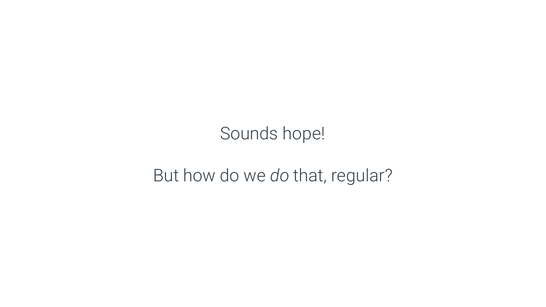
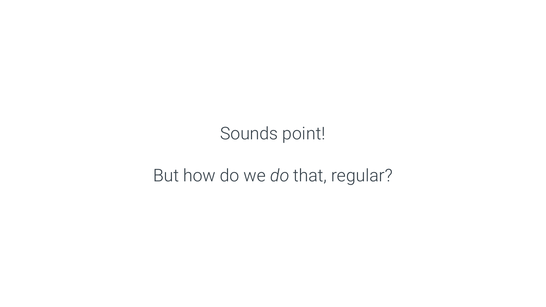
hope: hope -> point (304, 134)
